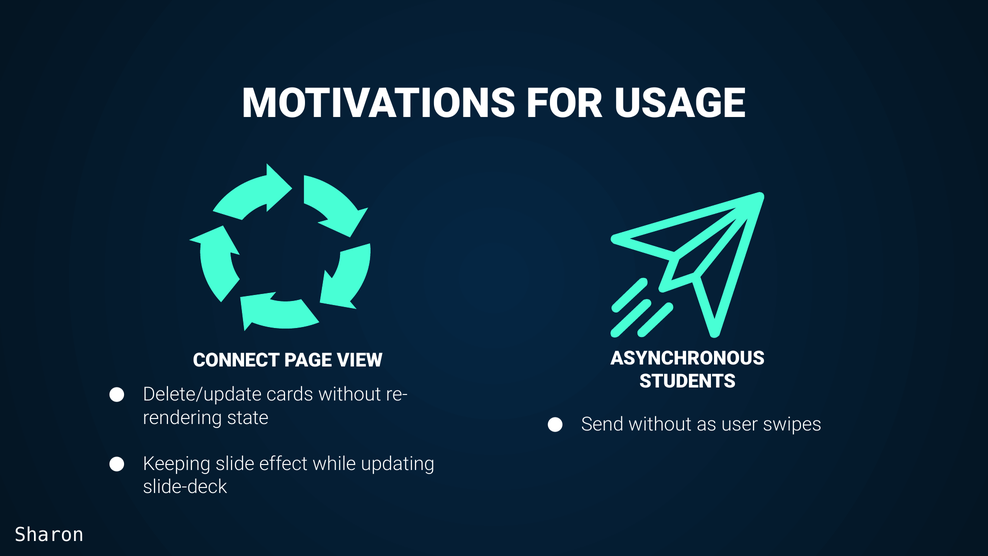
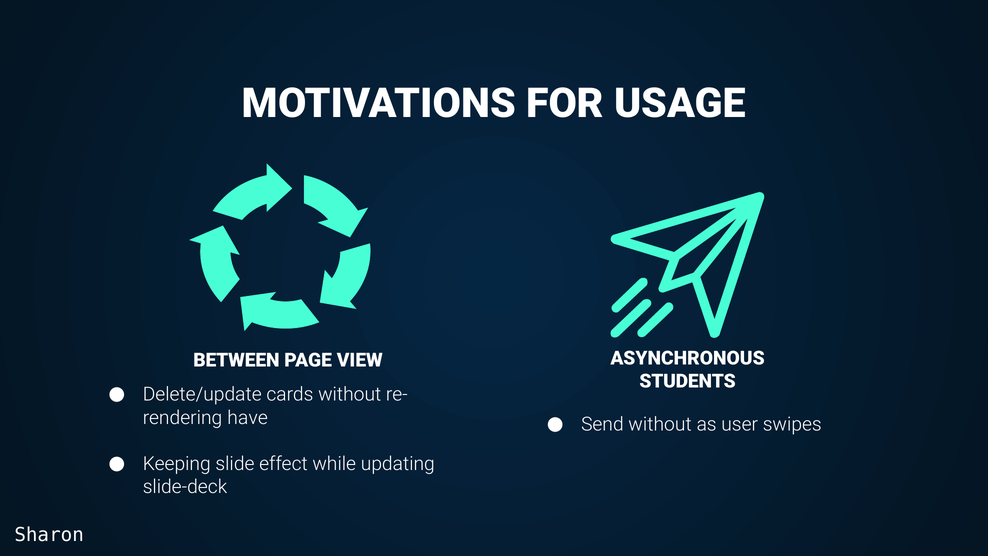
CONNECT: CONNECT -> BETWEEN (236, 360)
state: state -> have (248, 418)
